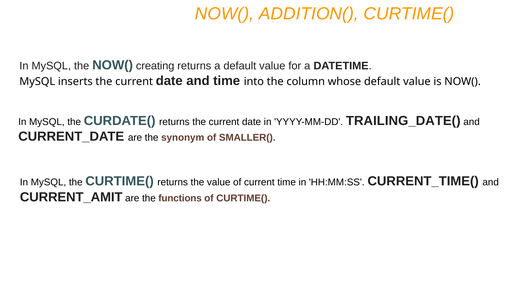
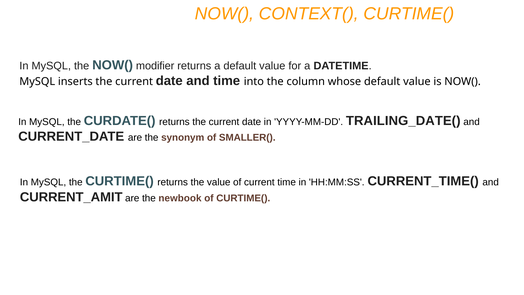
ADDITION(: ADDITION( -> CONTEXT( (309, 14)
creating: creating -> modifier (155, 66)
functions: functions -> newbook (180, 198)
